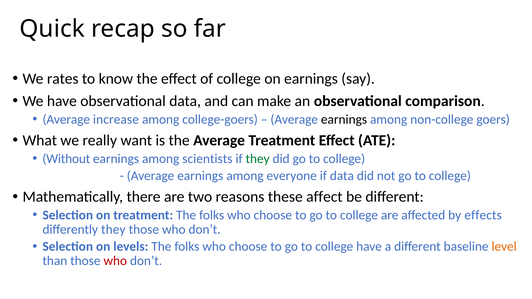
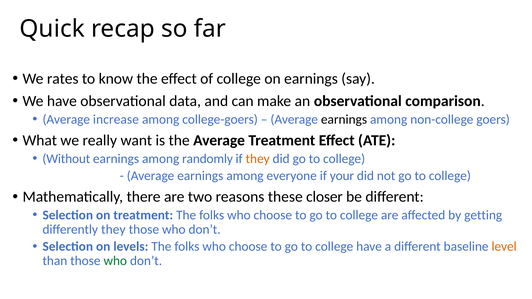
scientists: scientists -> randomly (208, 159)
they colour: green -> orange (258, 159)
if data: data -> your (342, 176)
affect: affect -> closer (324, 197)
effects: effects -> getting (483, 215)
who colour: red -> green (115, 261)
